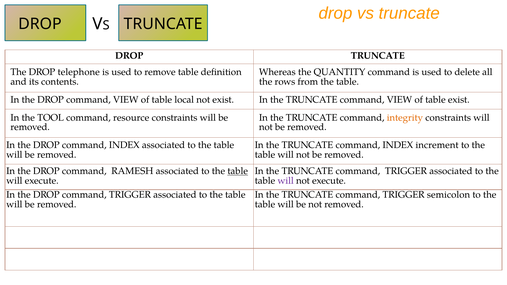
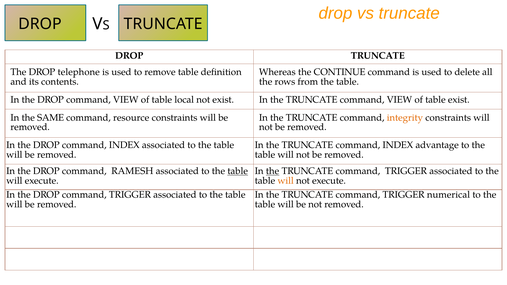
QUANTITY: QUANTITY -> CONTINUE (340, 72)
TOOL: TOOL -> SAME (51, 118)
increment: increment -> advantage (437, 145)
the underline: none -> present (273, 171)
will colour: purple -> orange (286, 181)
semicolon: semicolon -> numerical (449, 195)
